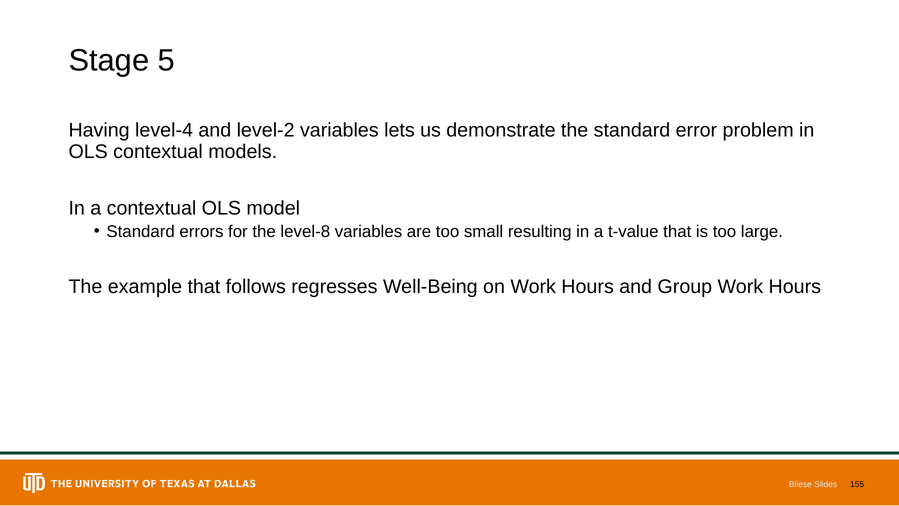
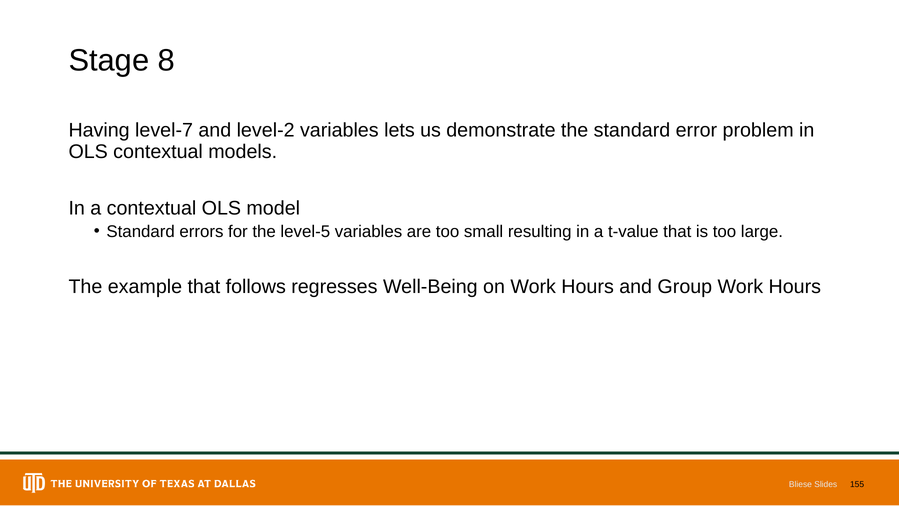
5: 5 -> 8 (166, 61)
level-4: level-4 -> level-7 (164, 130)
level-8: level-8 -> level-5 (305, 231)
